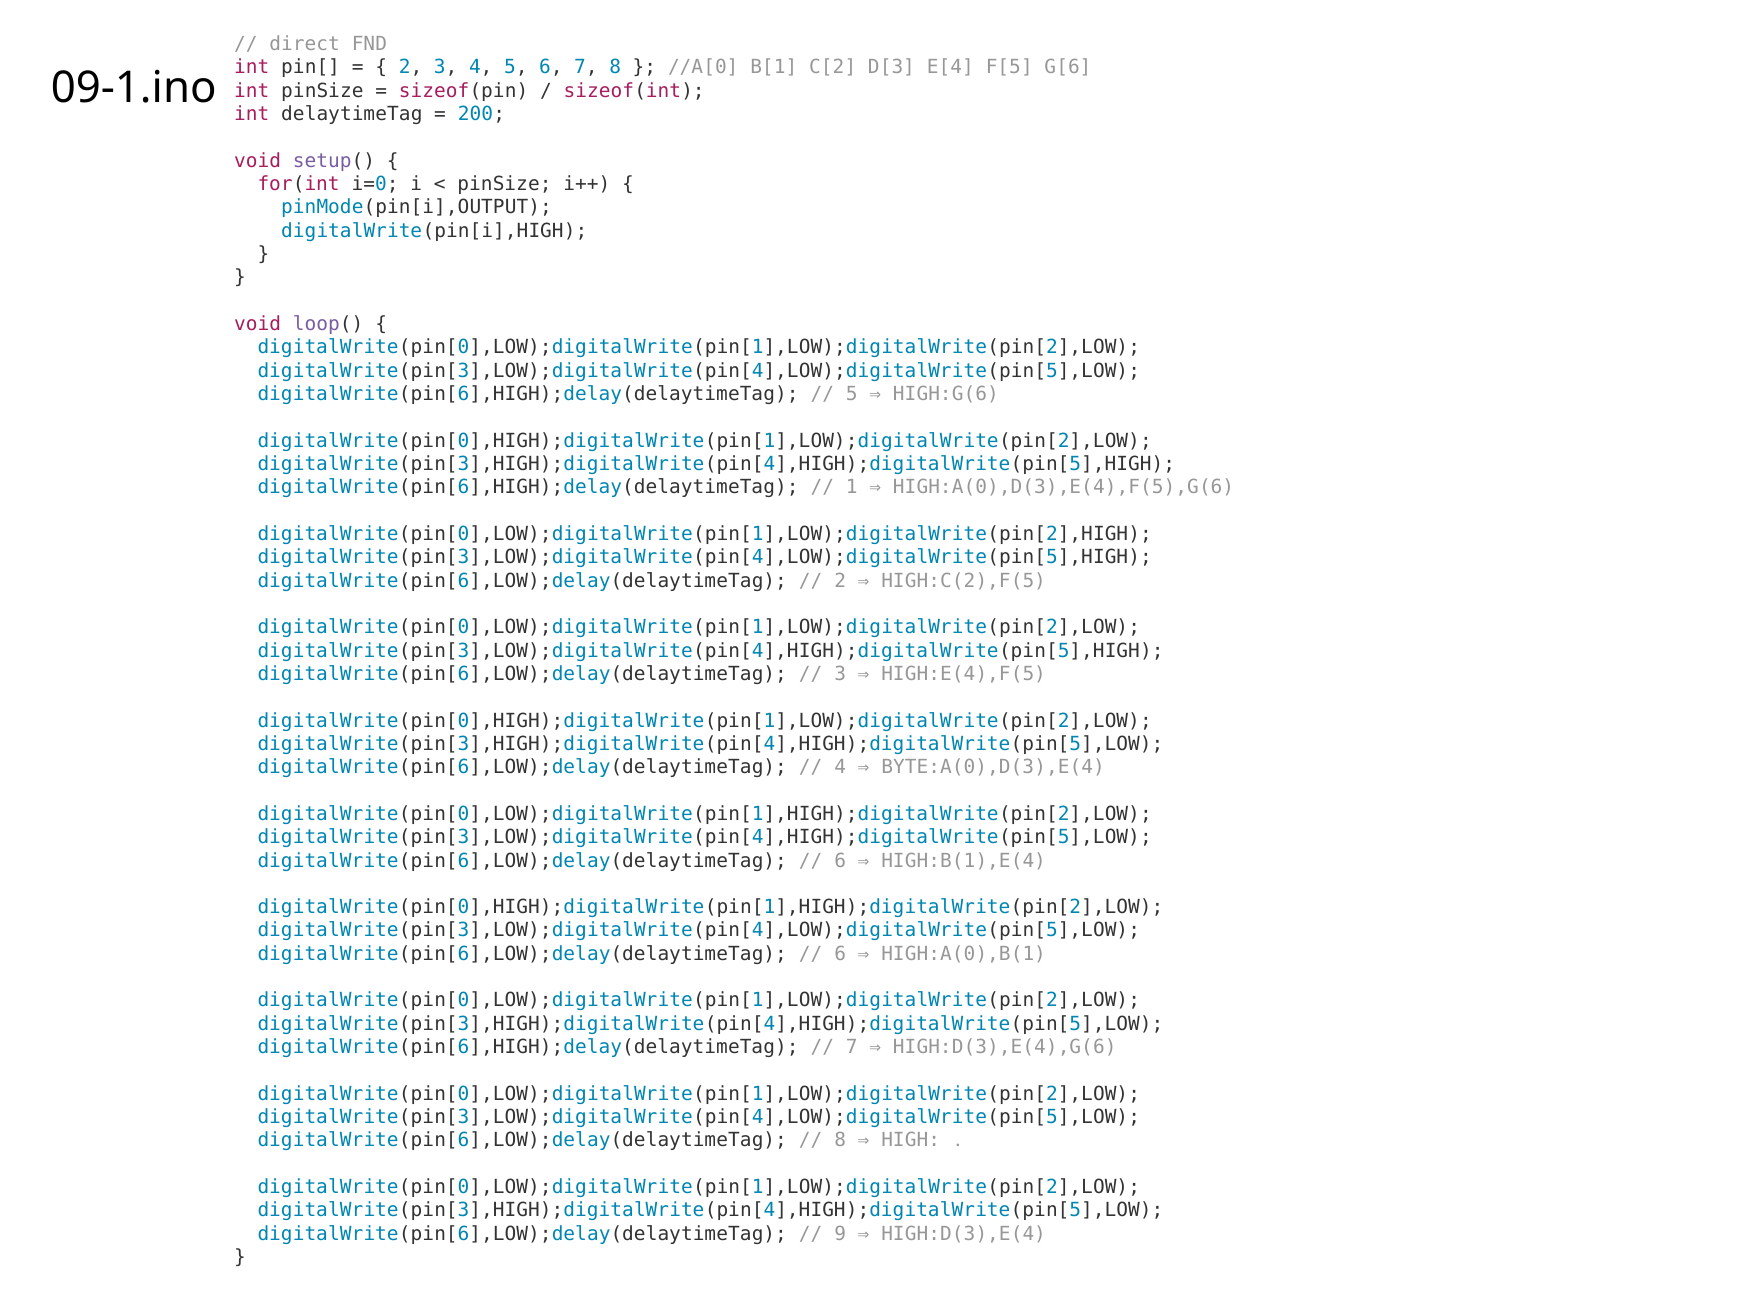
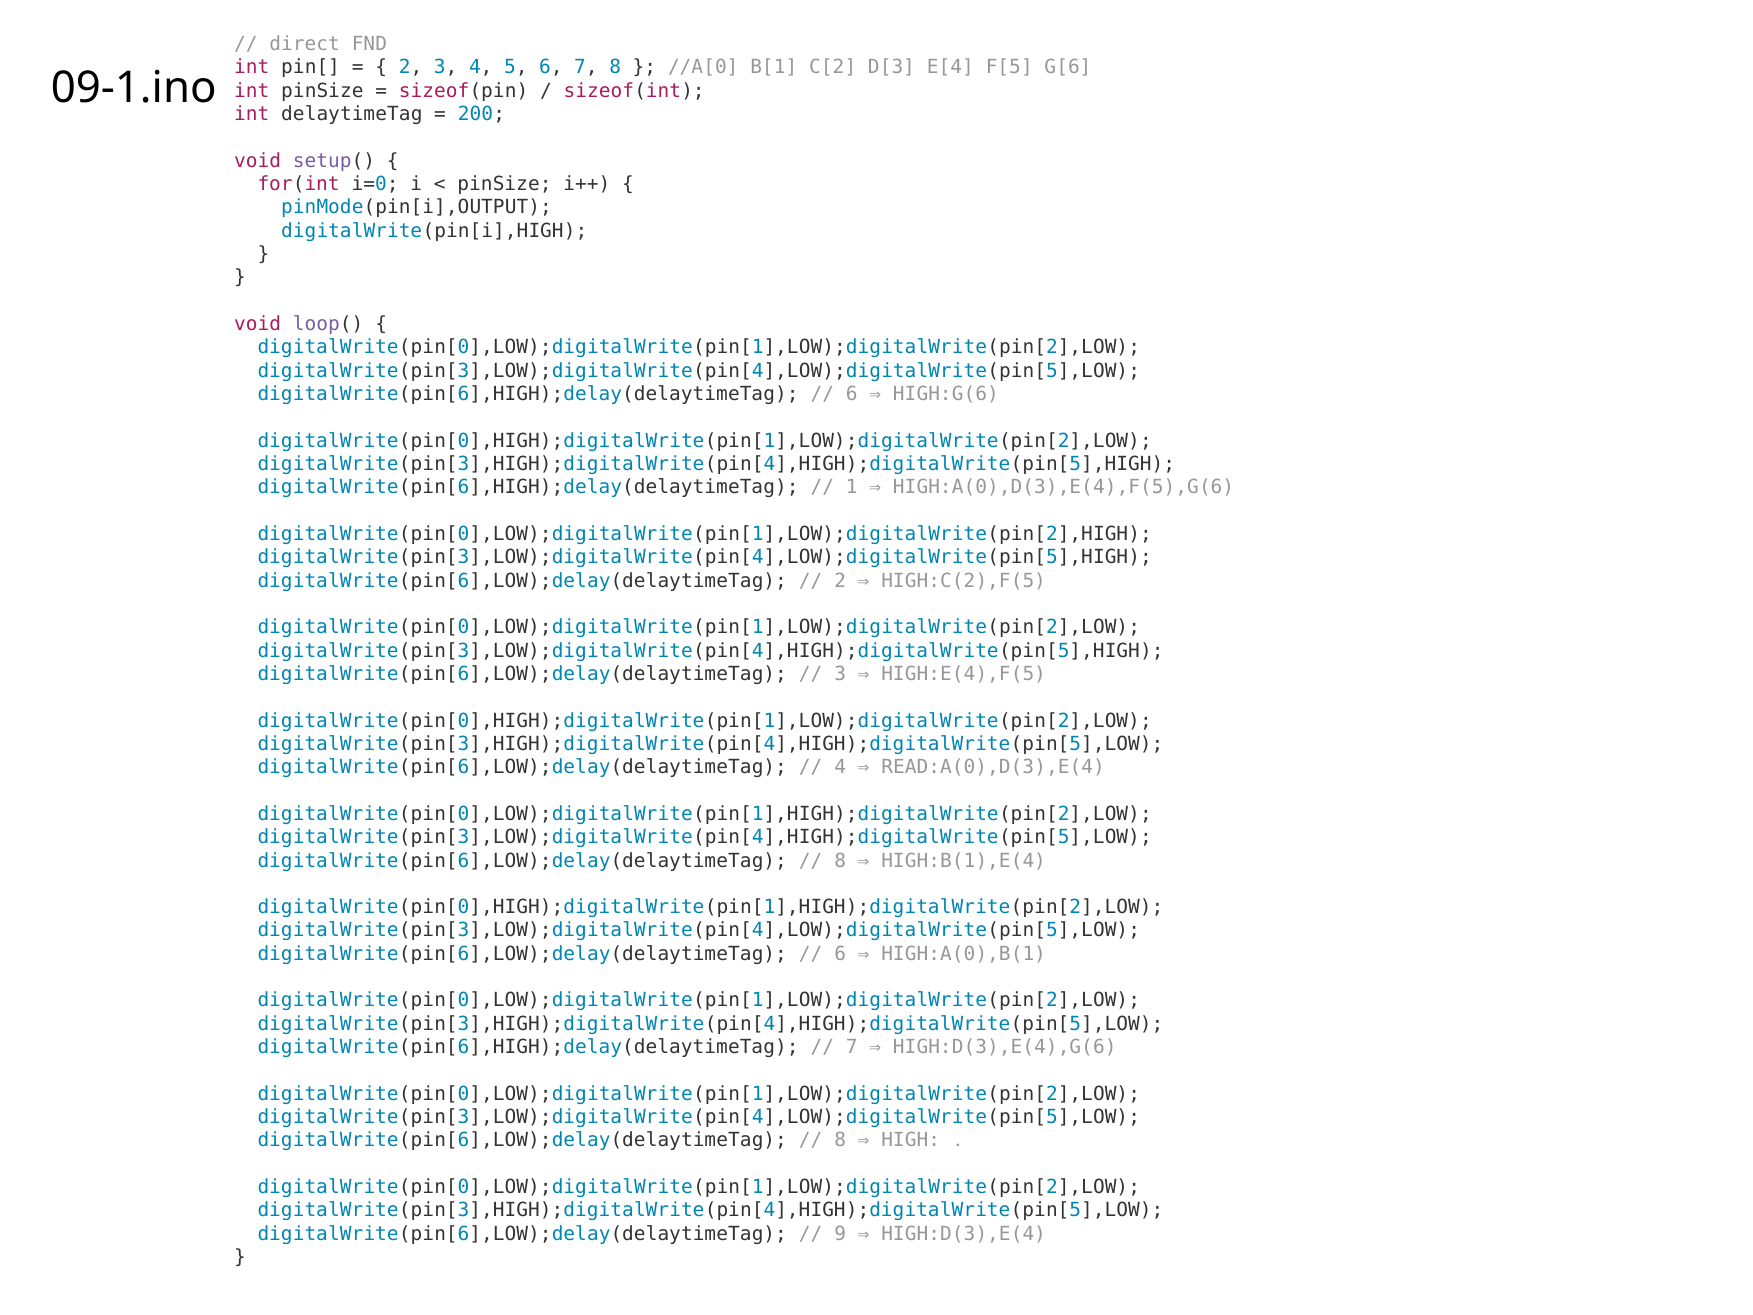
5: 5 -> 6 (852, 394)
BYTE:A(0),D(3),E(4: BYTE:A(0),D(3),E(4 -> READ:A(0),D(3),E(4 (993, 767)
6: 6 -> 8 (840, 860)
